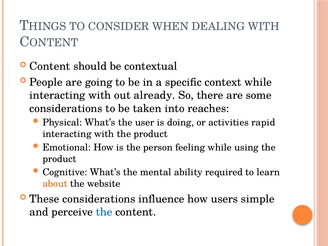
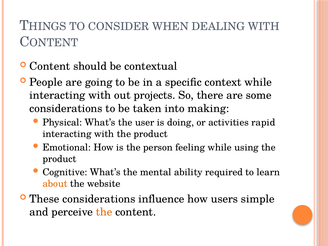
already: already -> projects (155, 95)
reaches: reaches -> making (208, 108)
the colour: blue -> orange (104, 212)
